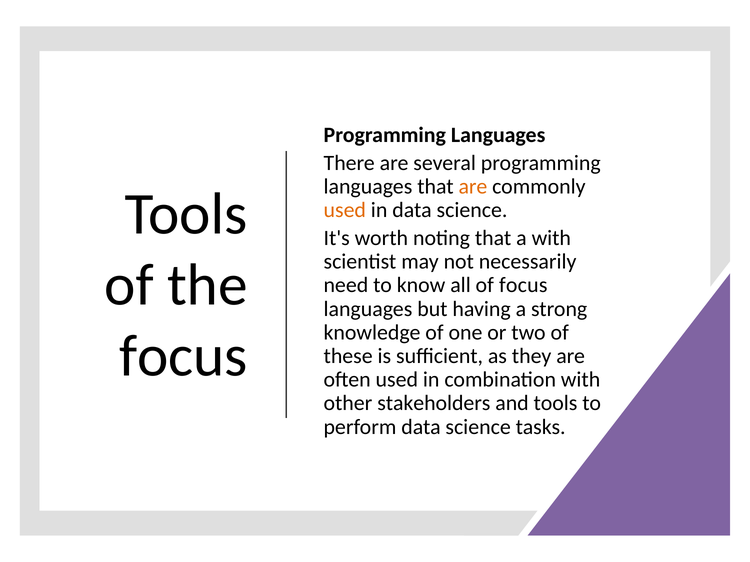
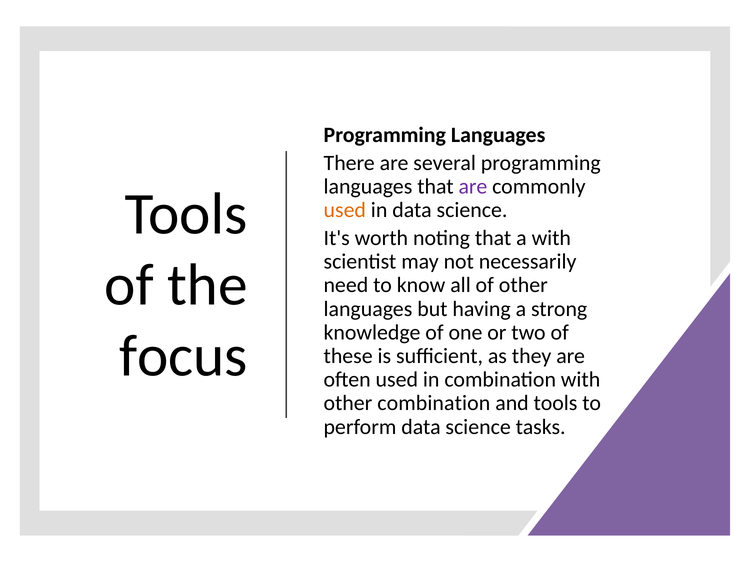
are colour: orange -> purple (473, 187)
of focus: focus -> other (523, 285)
other stakeholders: stakeholders -> combination (434, 404)
